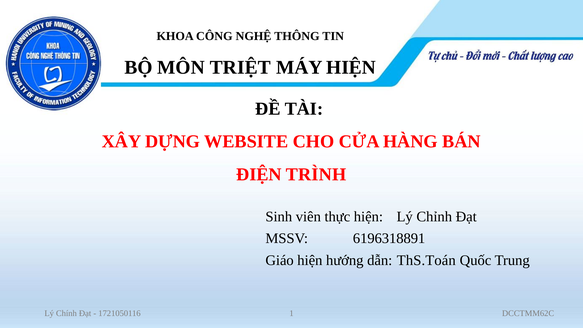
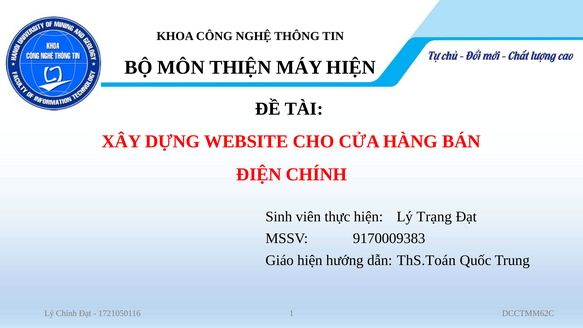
TRIỆT: TRIỆT -> THIỆN (240, 67)
ĐIỆN TRÌNH: TRÌNH -> CHÍNH (316, 174)
Chỉnh: Chỉnh -> Trạng (434, 217)
6196318891: 6196318891 -> 9170009383 (389, 238)
